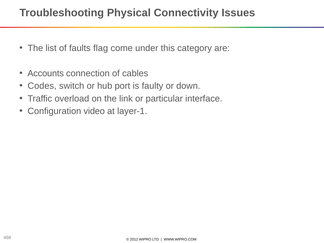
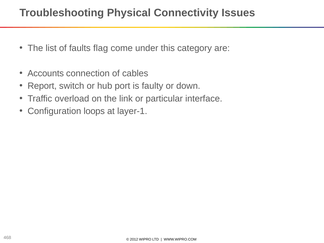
Codes: Codes -> Report (42, 86)
video: video -> loops (94, 111)
